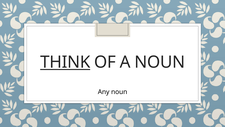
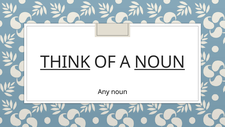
NOUN underline: none -> present (160, 62)
